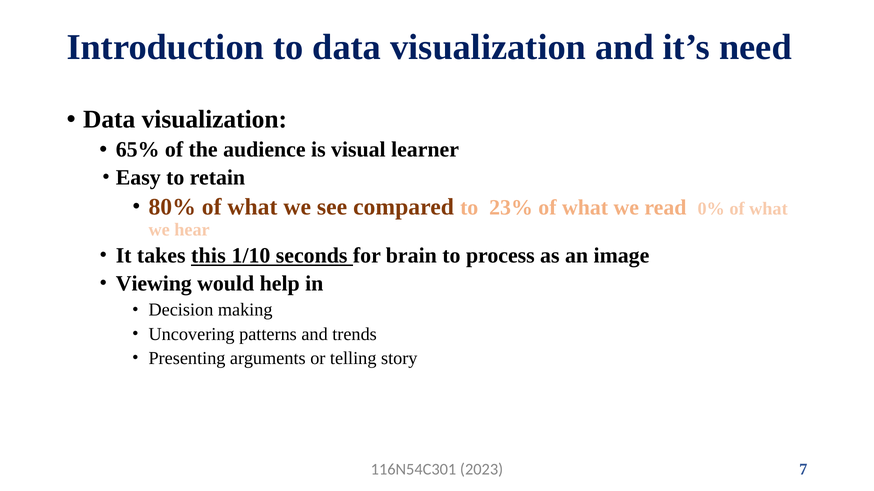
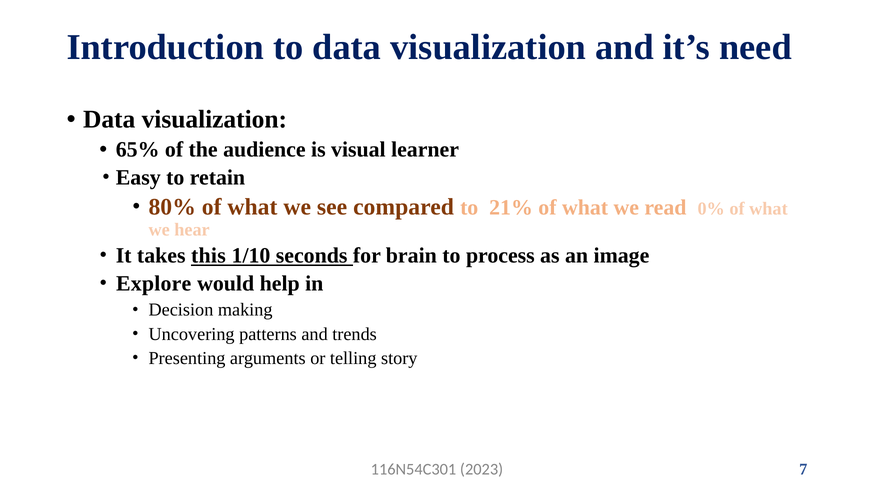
23%: 23% -> 21% (511, 208)
Viewing: Viewing -> Explore (154, 284)
